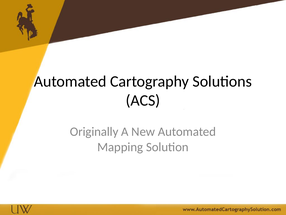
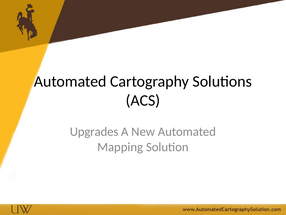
Originally: Originally -> Upgrades (94, 131)
